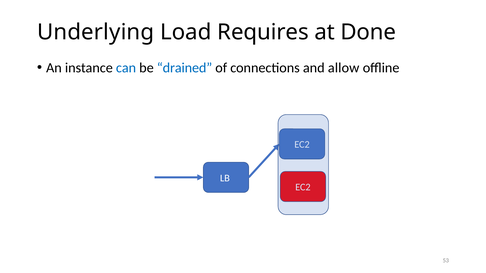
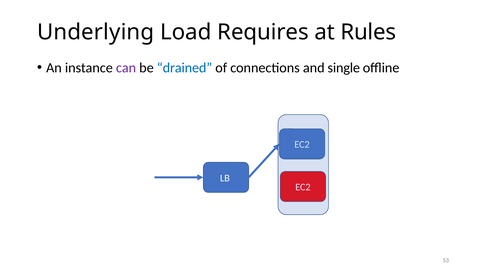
Done: Done -> Rules (368, 32)
can colour: blue -> purple (126, 68)
allow: allow -> single (344, 68)
